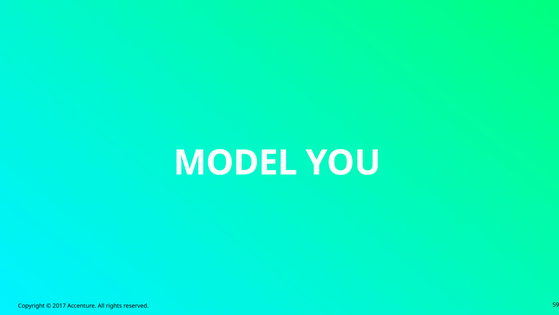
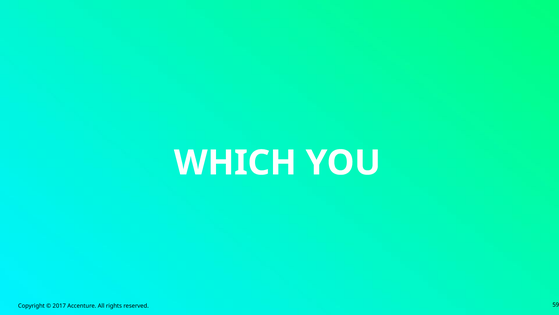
MODEL: MODEL -> WHICH (235, 163)
